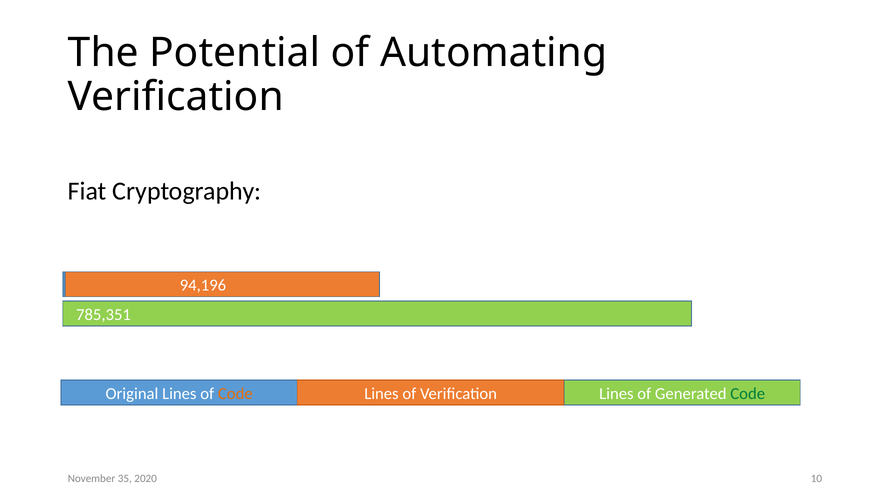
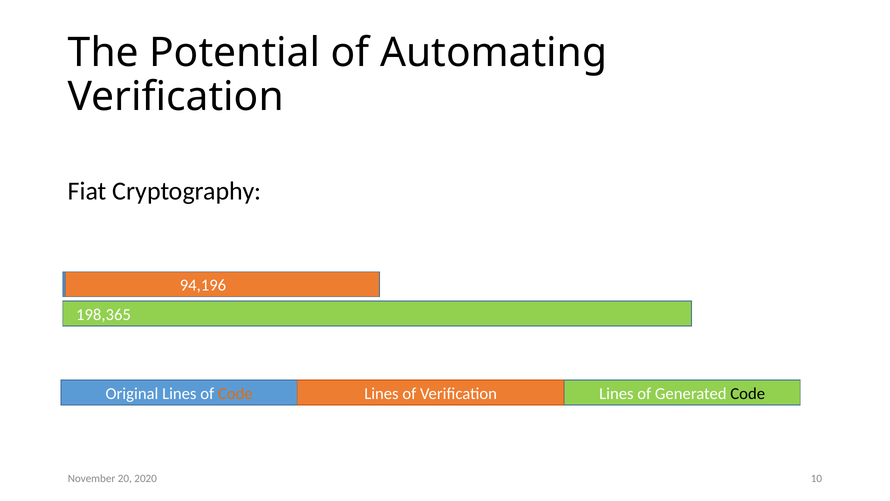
785,351: 785,351 -> 198,365 (103, 314)
Code colour: green -> black (748, 393)
35: 35 -> 20 (125, 478)
